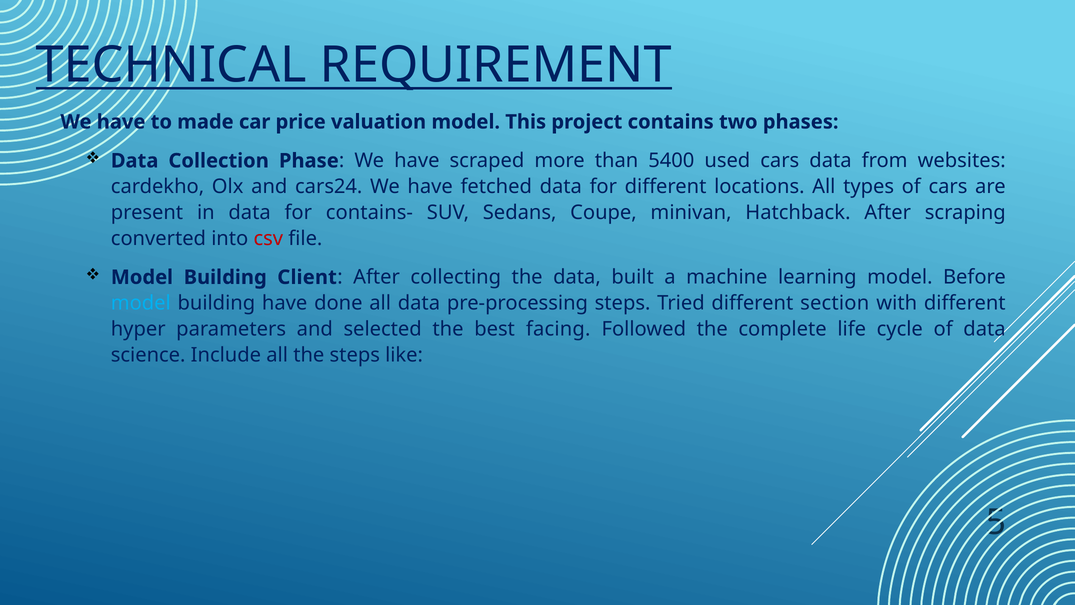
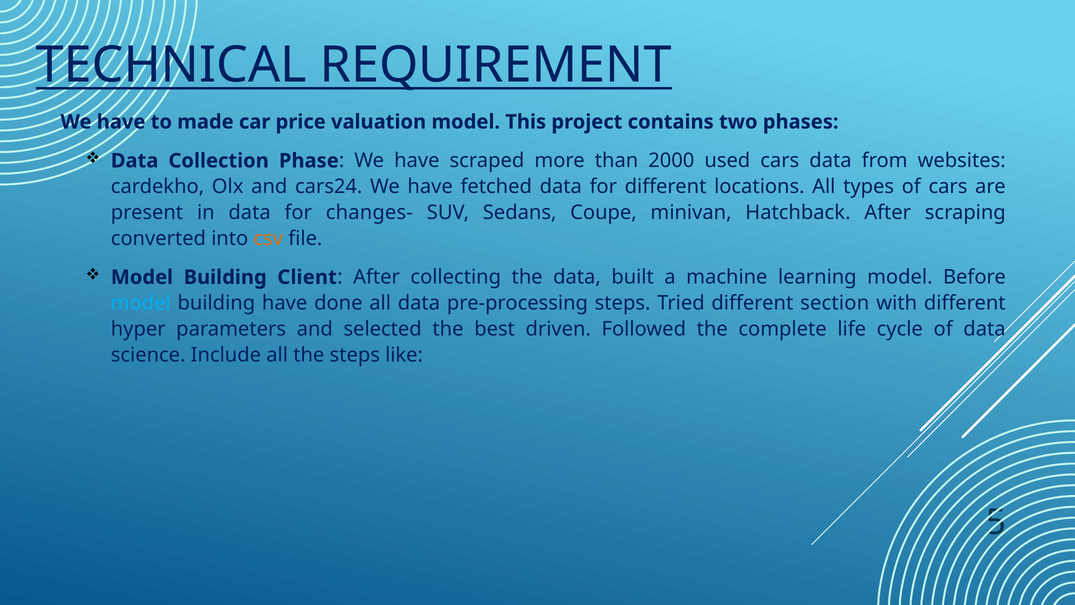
5400: 5400 -> 2000 (671, 161)
contains-: contains- -> changes- (369, 212)
csv colour: red -> orange (268, 238)
facing: facing -> driven (558, 329)
